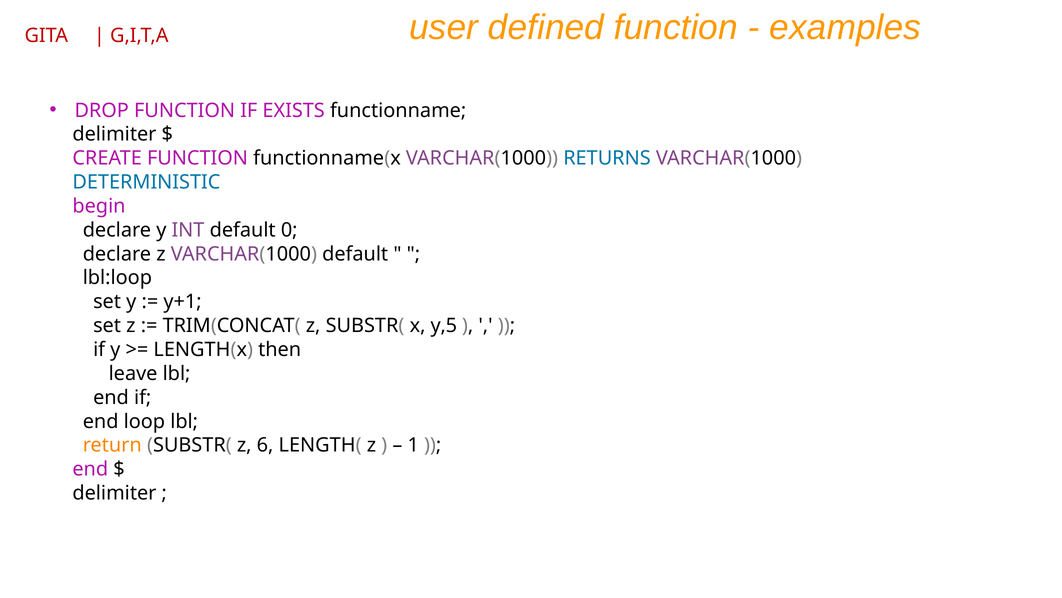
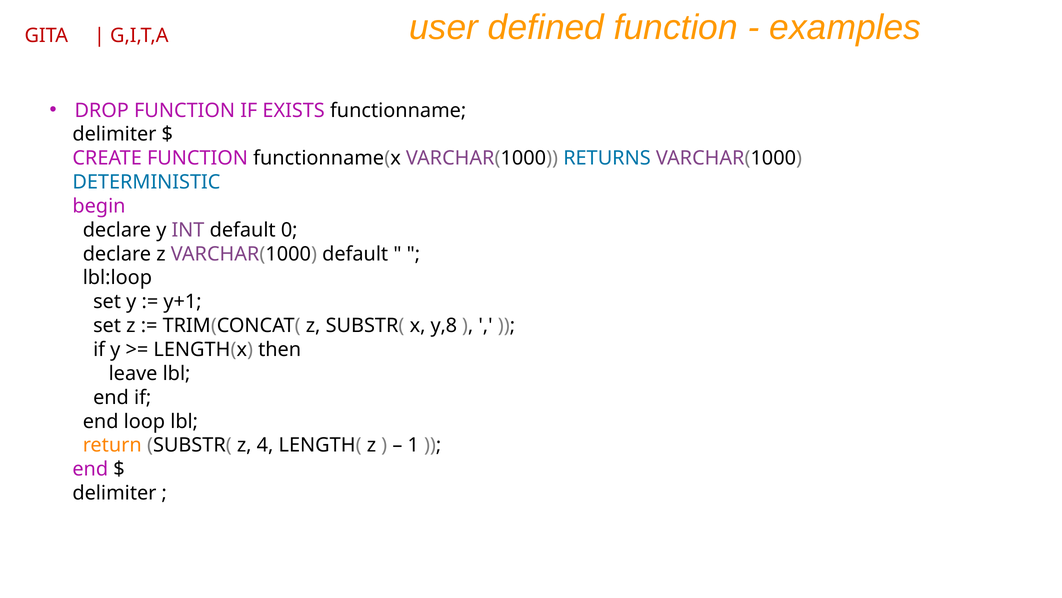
y,5: y,5 -> y,8 (444, 325)
6: 6 -> 4 (265, 445)
